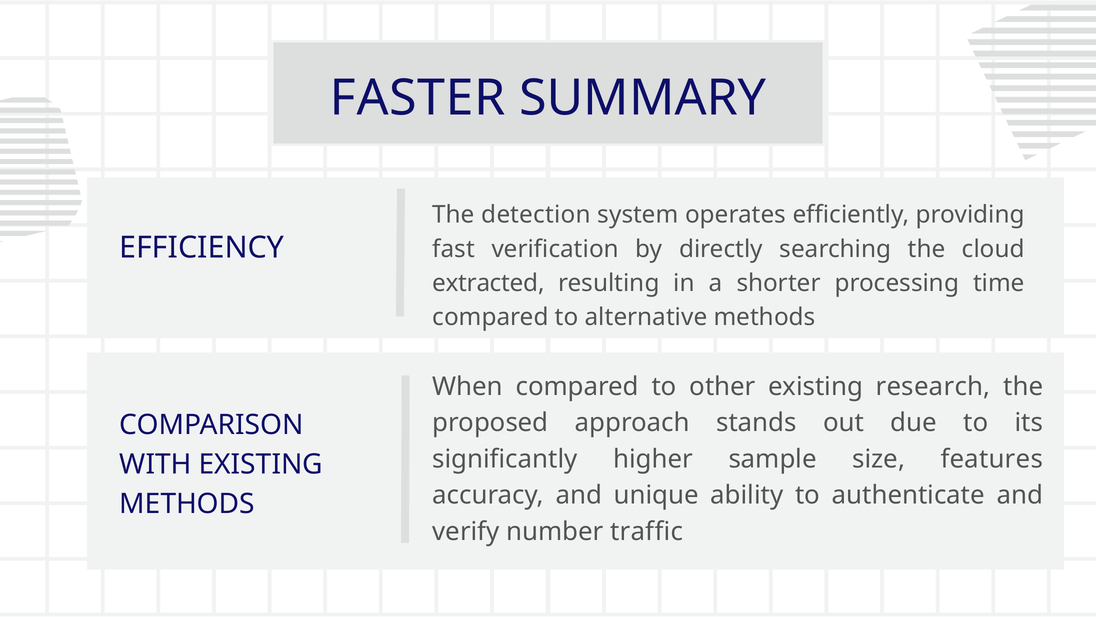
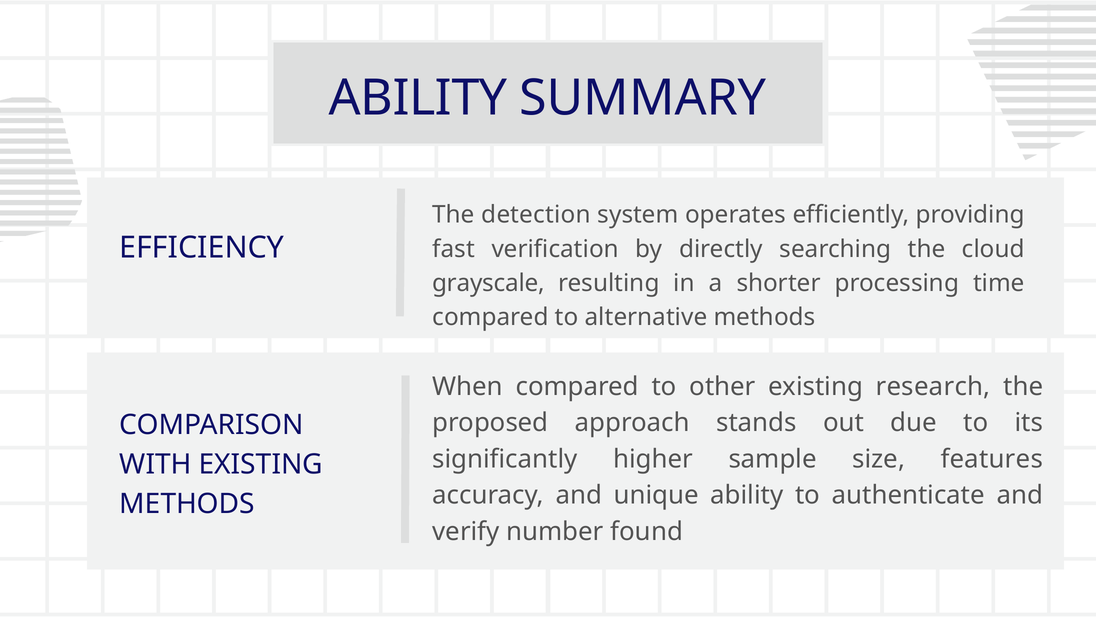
FASTER: FASTER -> ABILITY (418, 98)
extracted: extracted -> grayscale (488, 283)
traffic: traffic -> found (647, 531)
